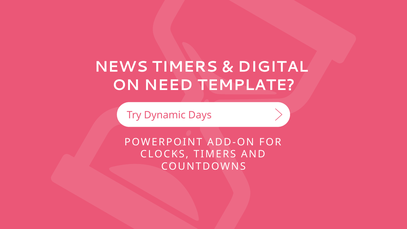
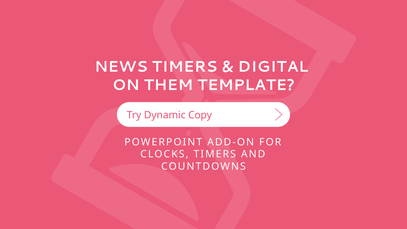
NEED: NEED -> THEM (168, 85)
Days: Days -> Copy (200, 115)
